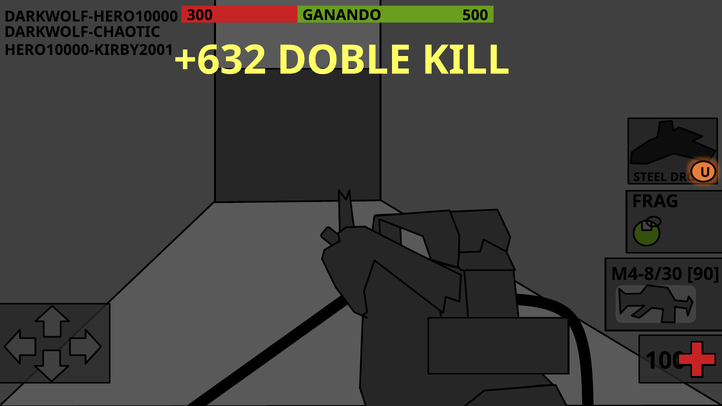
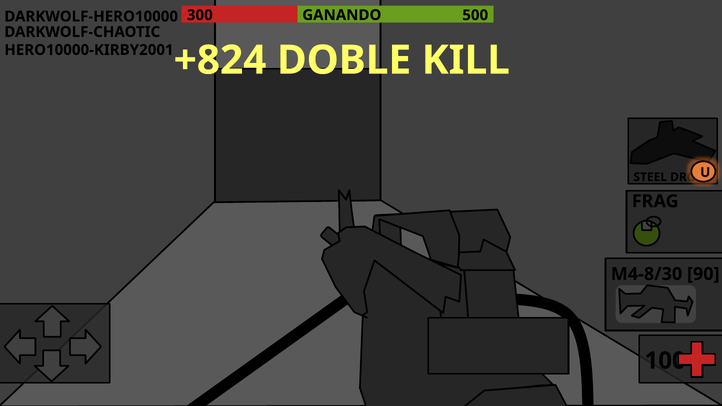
+632: +632 -> +824 (220, 60)
